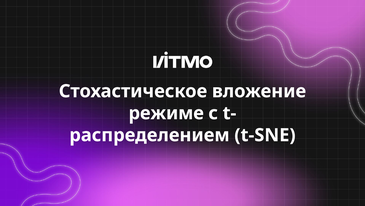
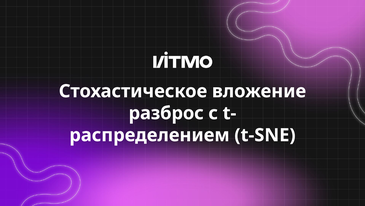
режиме: режиме -> разброс (166, 113)
